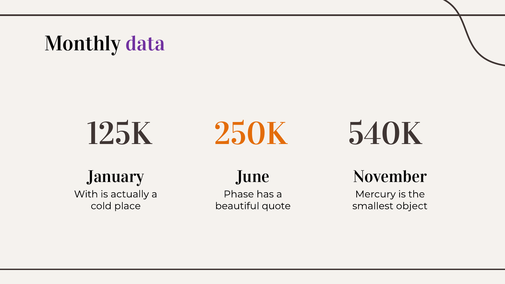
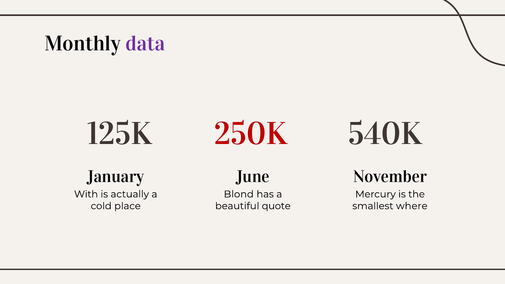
250K colour: orange -> red (251, 134)
Phase: Phase -> Blond (239, 194)
object: object -> where (412, 206)
